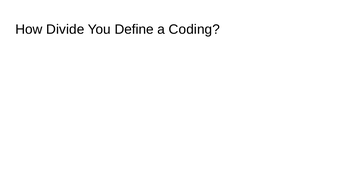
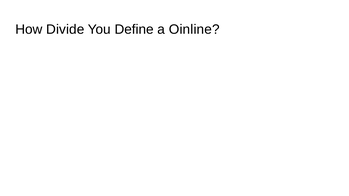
Coding: Coding -> Oinline (194, 30)
